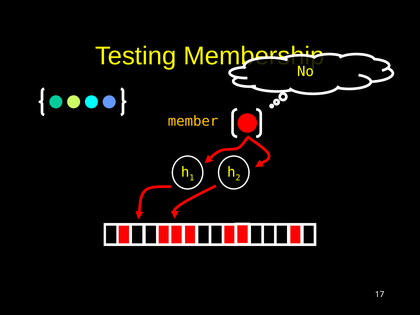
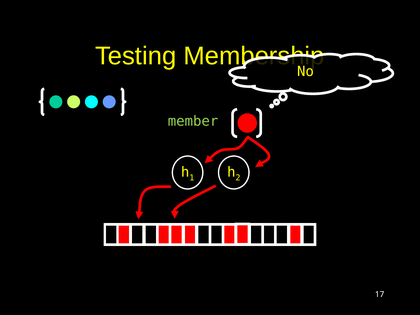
member colour: yellow -> light green (193, 121)
